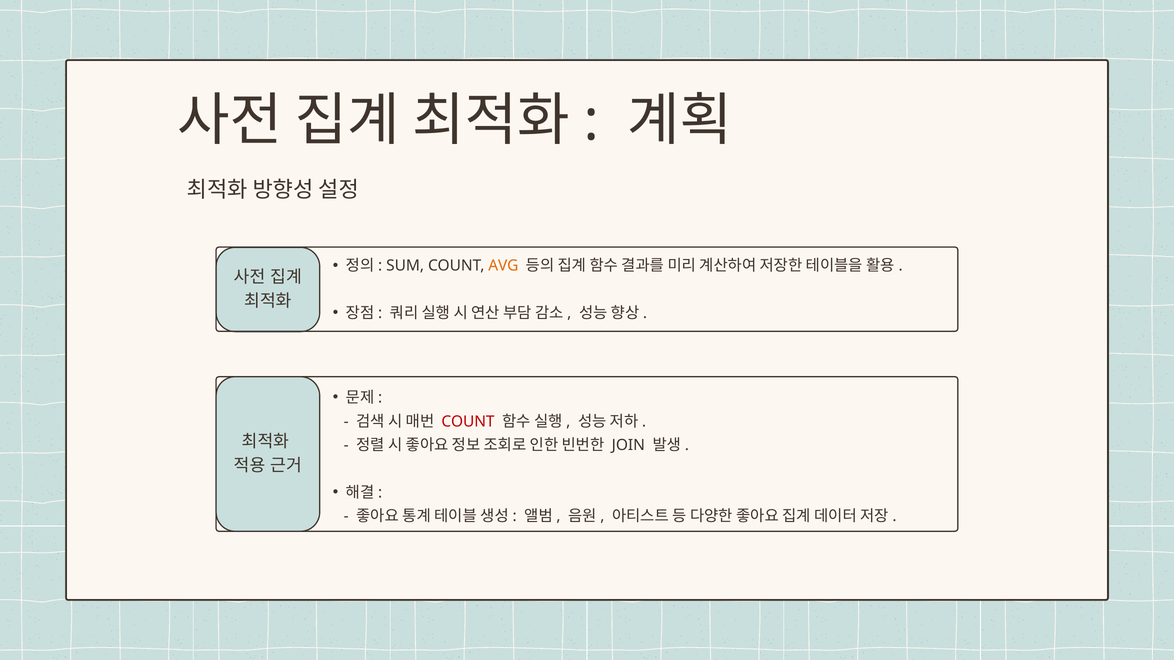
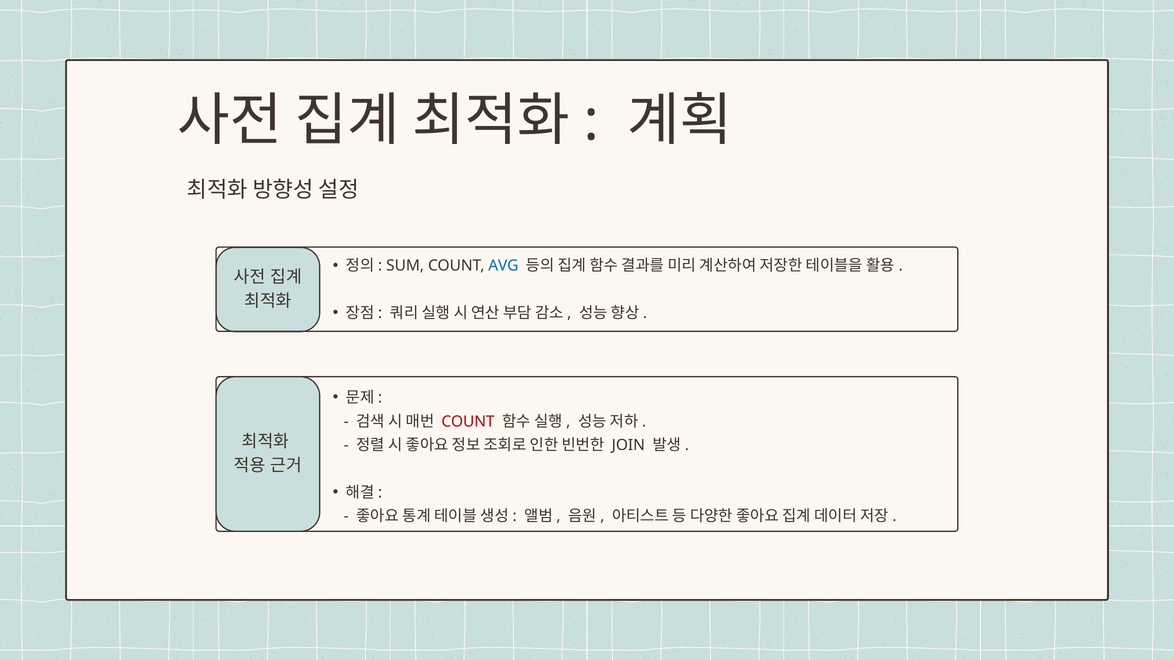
AVG colour: orange -> blue (503, 266)
